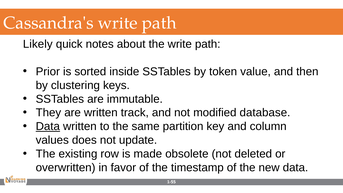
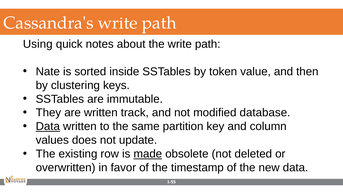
Likely: Likely -> Using (38, 44)
Prior: Prior -> Nate (48, 72)
made underline: none -> present (148, 154)
